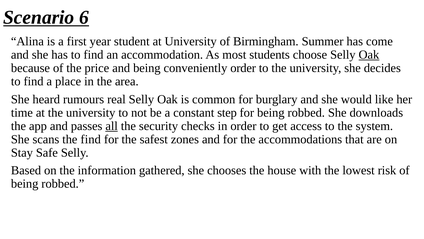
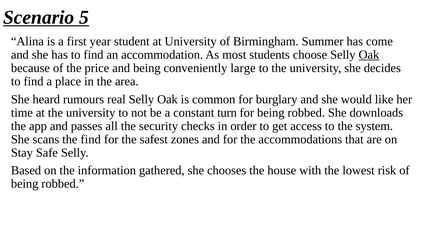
6: 6 -> 5 (84, 17)
conveniently order: order -> large (243, 68)
step: step -> turn (227, 112)
all underline: present -> none (112, 126)
